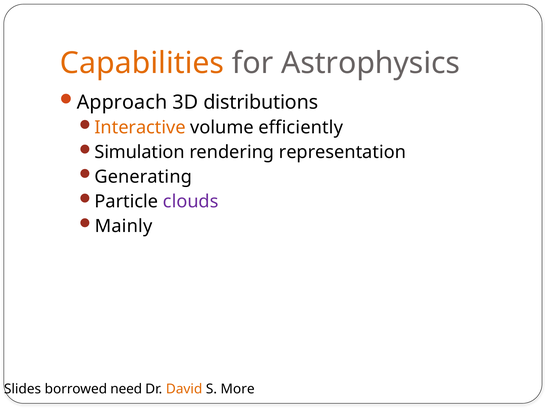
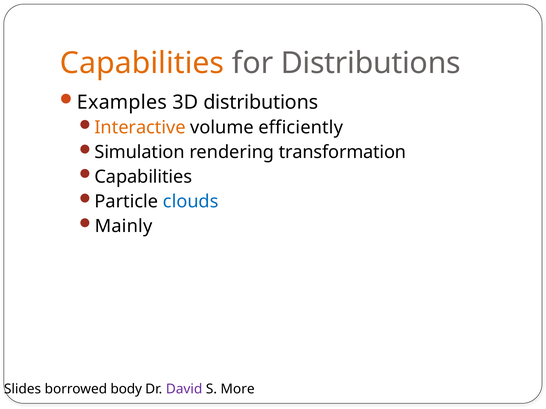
for Astrophysics: Astrophysics -> Distributions (371, 63)
Approach: Approach -> Examples (122, 102)
representation: representation -> transformation (342, 152)
Generating: Generating -> Capabilities (143, 177)
clouds colour: purple -> blue (191, 202)
need: need -> body (126, 389)
David colour: orange -> purple (184, 389)
